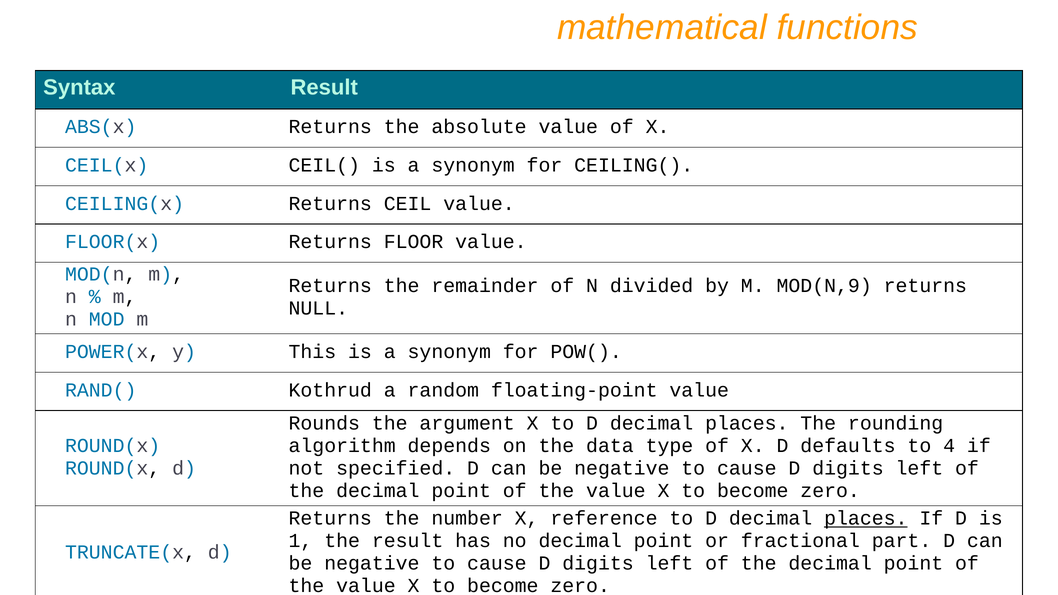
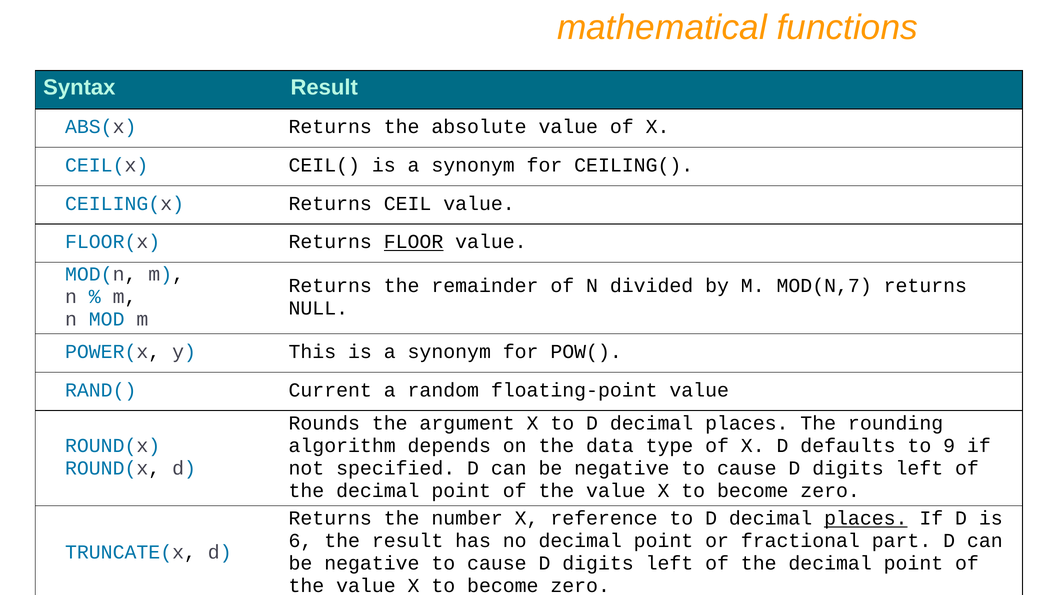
FLOOR underline: none -> present (414, 242)
MOD(N,9: MOD(N,9 -> MOD(N,7 (824, 286)
Kothrud: Kothrud -> Current (330, 390)
4: 4 -> 9 (949, 446)
1: 1 -> 6 (300, 541)
